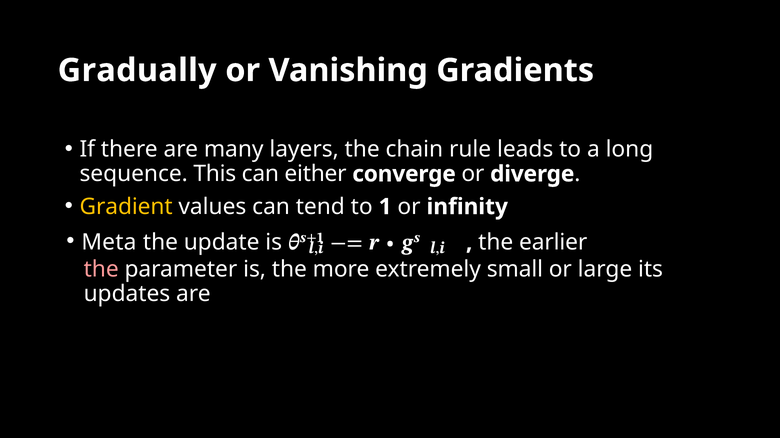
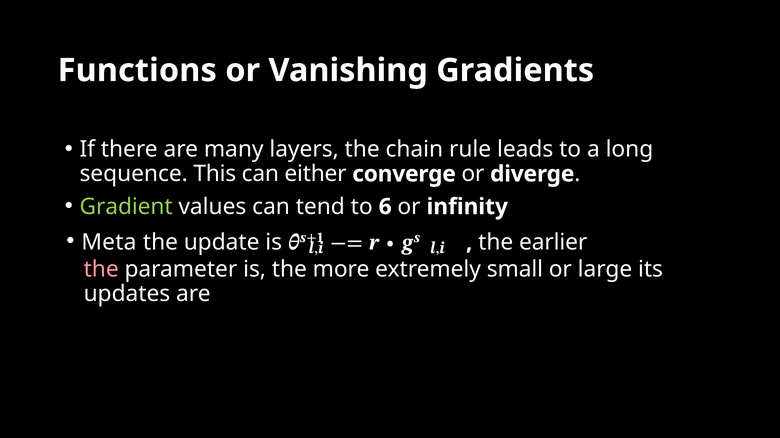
Gradually: Gradually -> Functions (137, 71)
Gradient colour: yellow -> light green (126, 207)
1: 1 -> 6 (385, 207)
